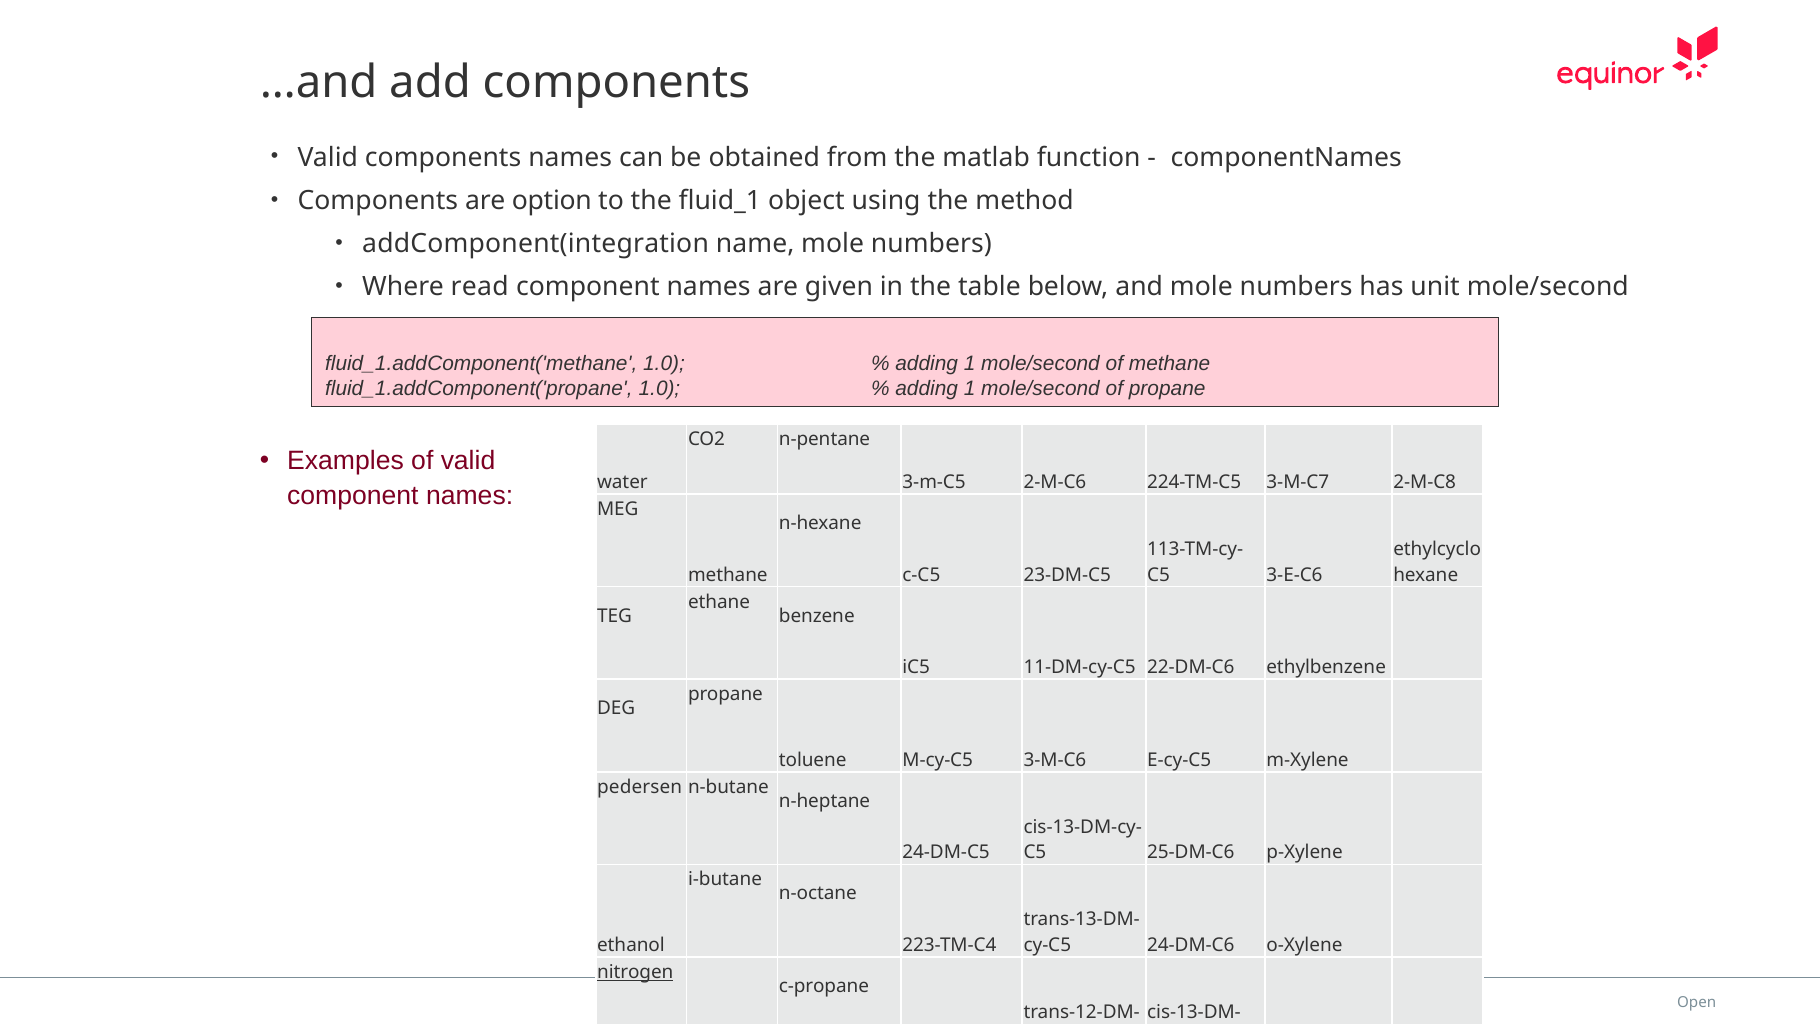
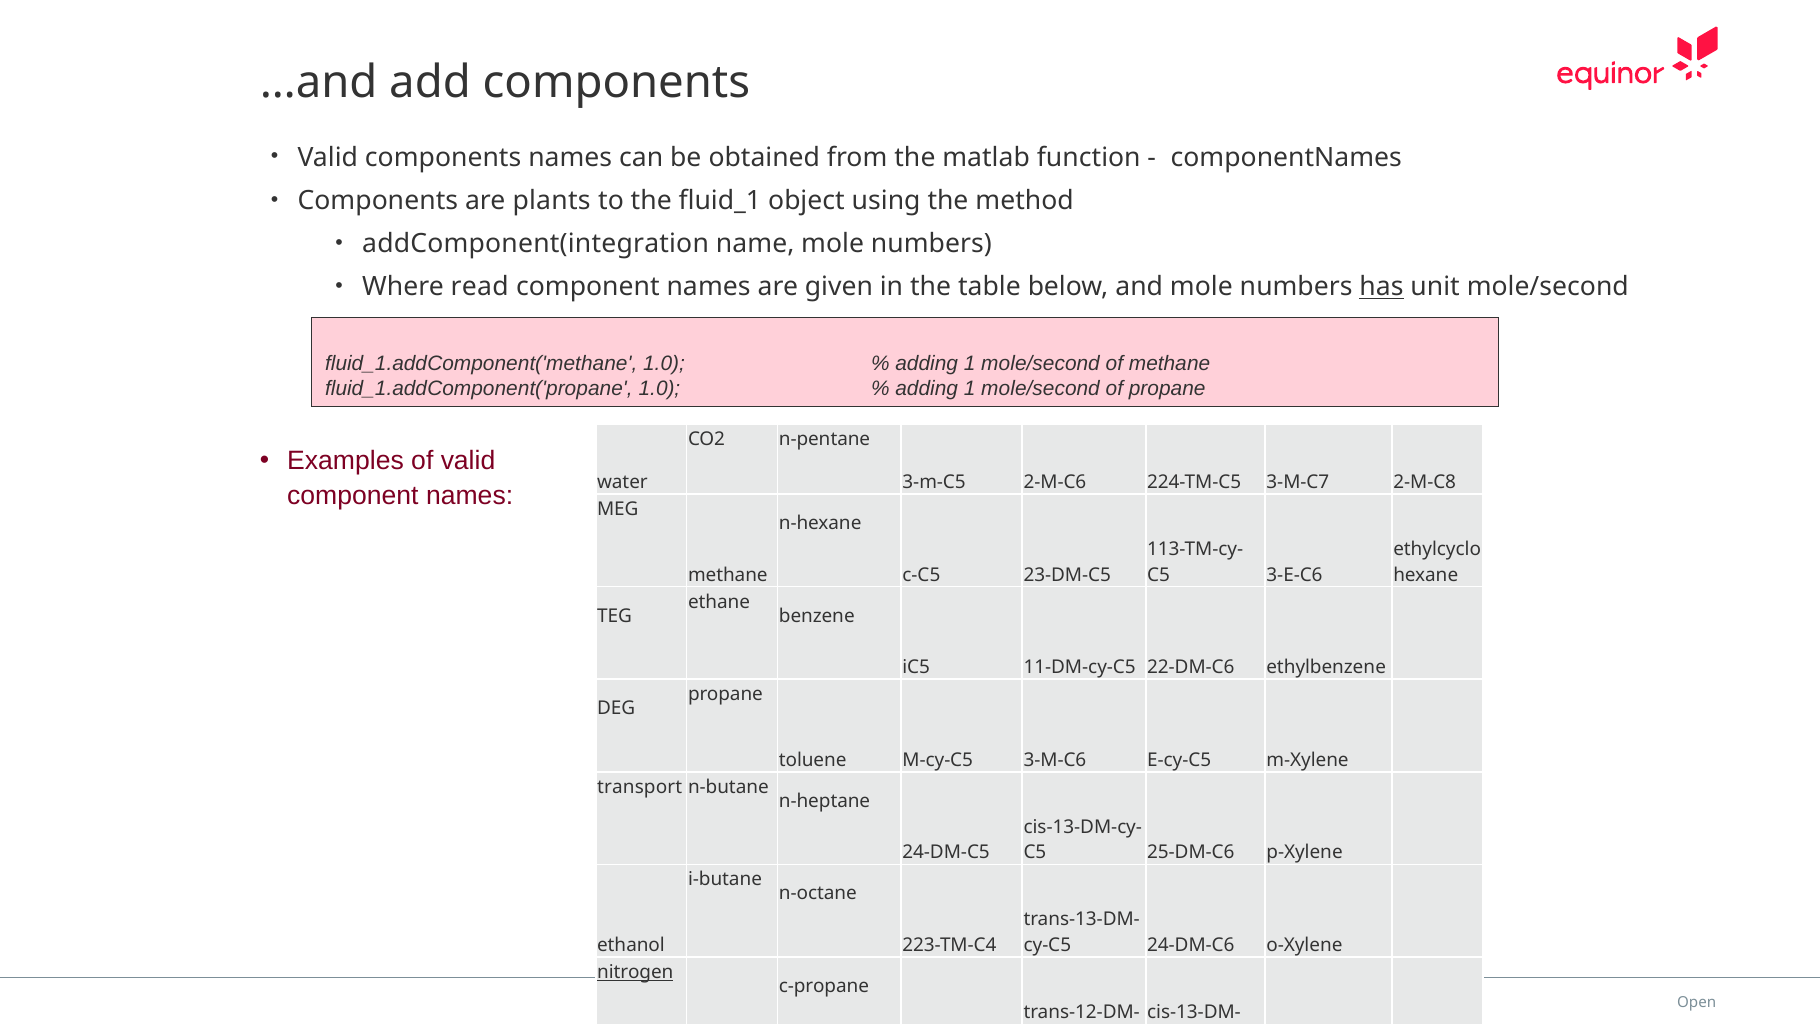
option: option -> plants (552, 201)
has underline: none -> present (1382, 287)
pedersen: pedersen -> transport (640, 787)
